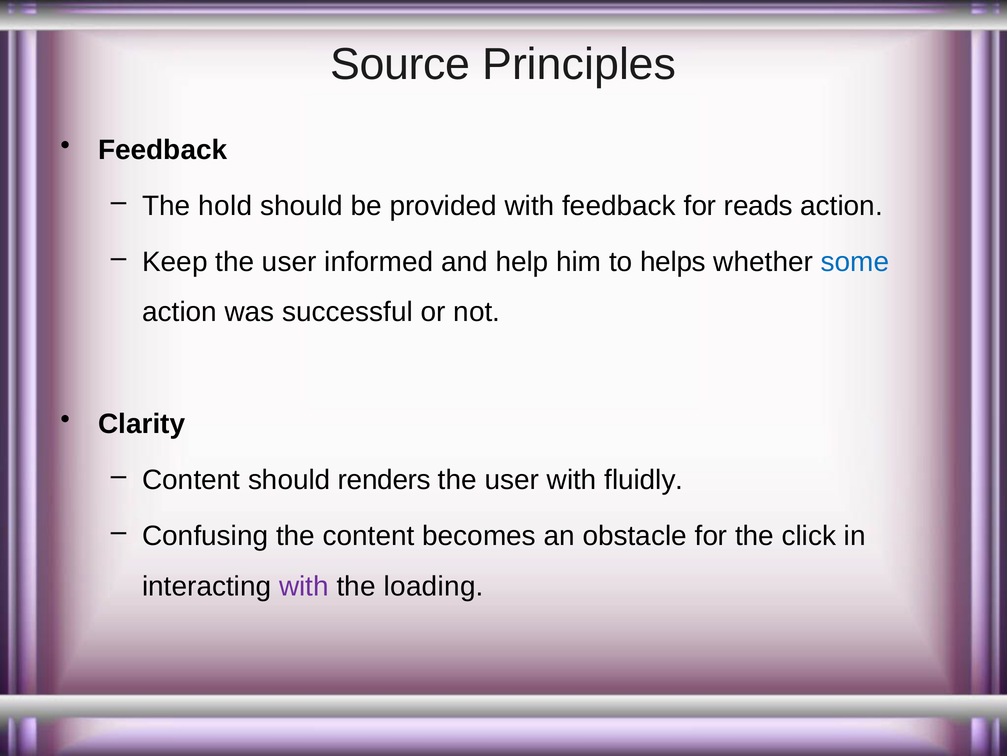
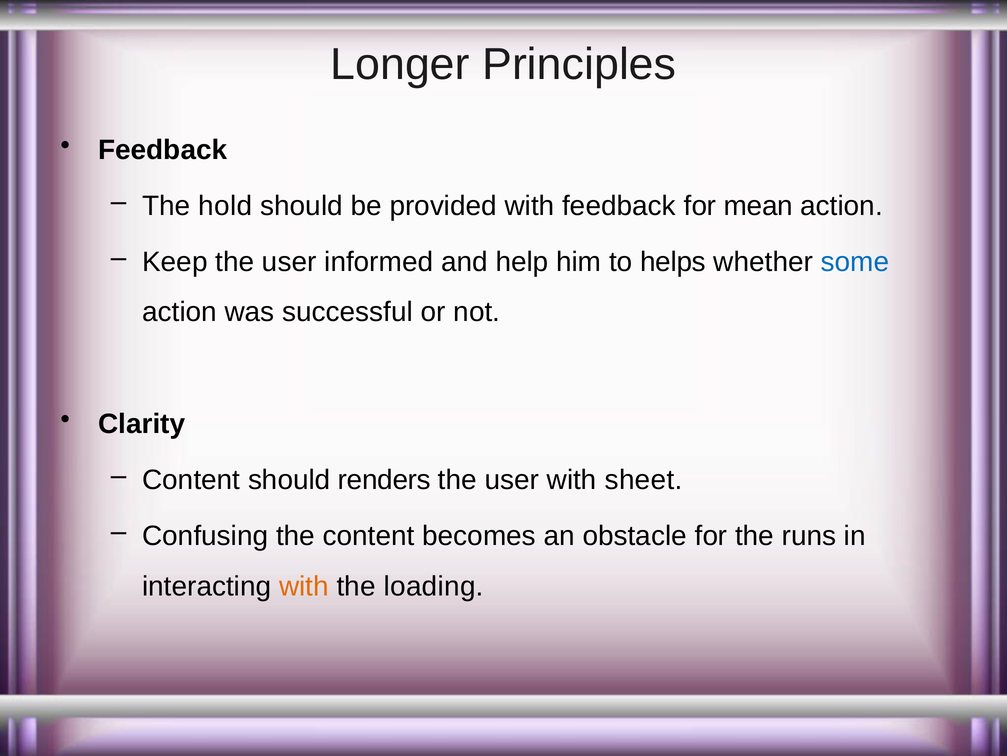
Source: Source -> Longer (400, 64)
reads: reads -> mean (758, 206)
fluidly: fluidly -> sheet (644, 480)
click: click -> runs (809, 536)
with colour: purple -> orange (304, 586)
